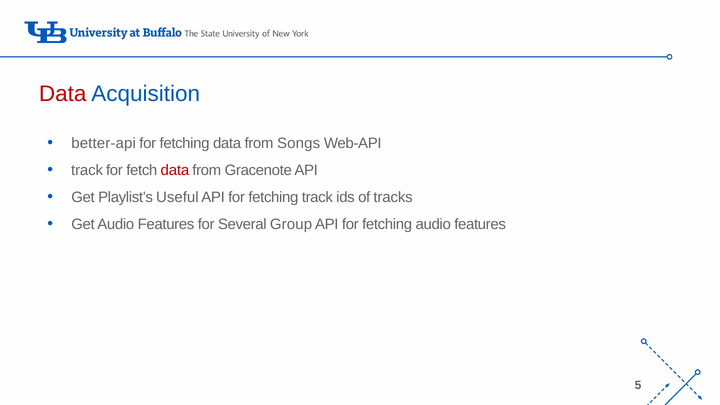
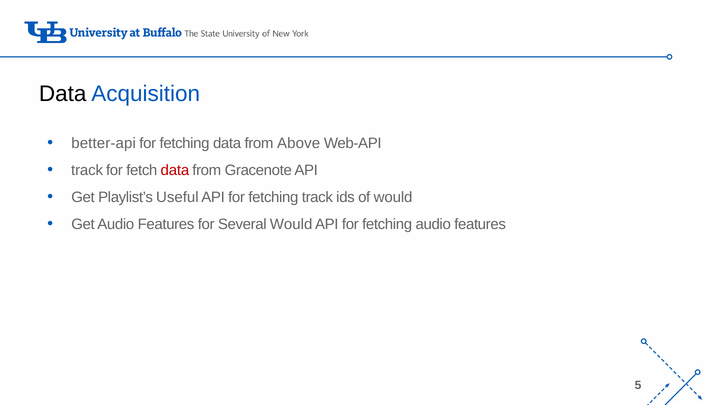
Data colour: red -> black (63, 94)
Songs: Songs -> Above (299, 143)
of tracks: tracks -> would (393, 197)
Several Group: Group -> Would (291, 224)
